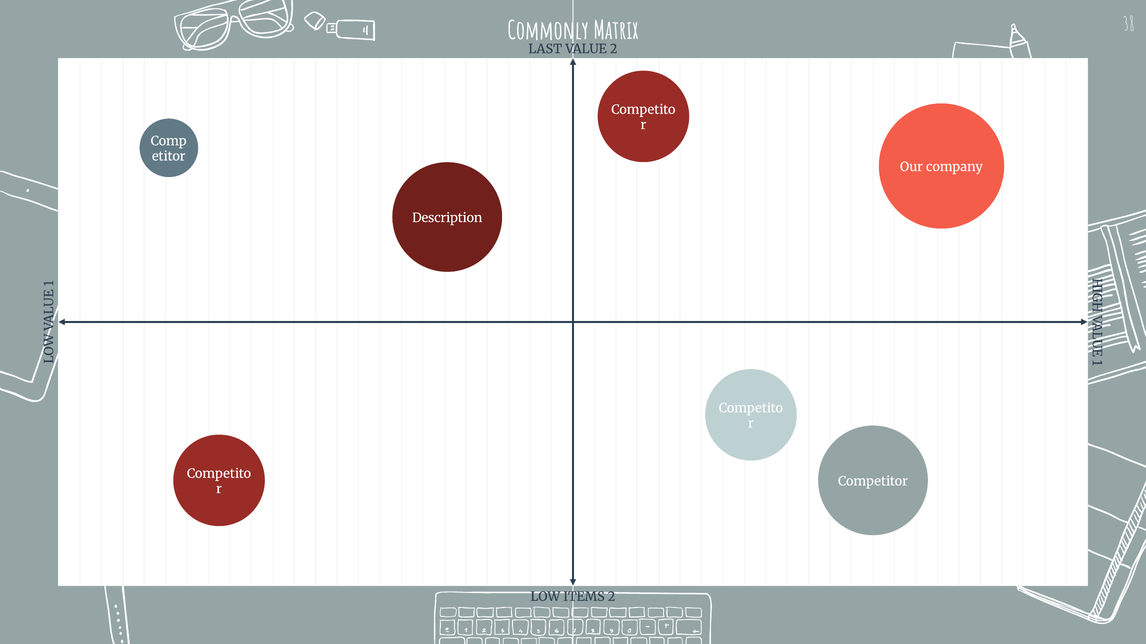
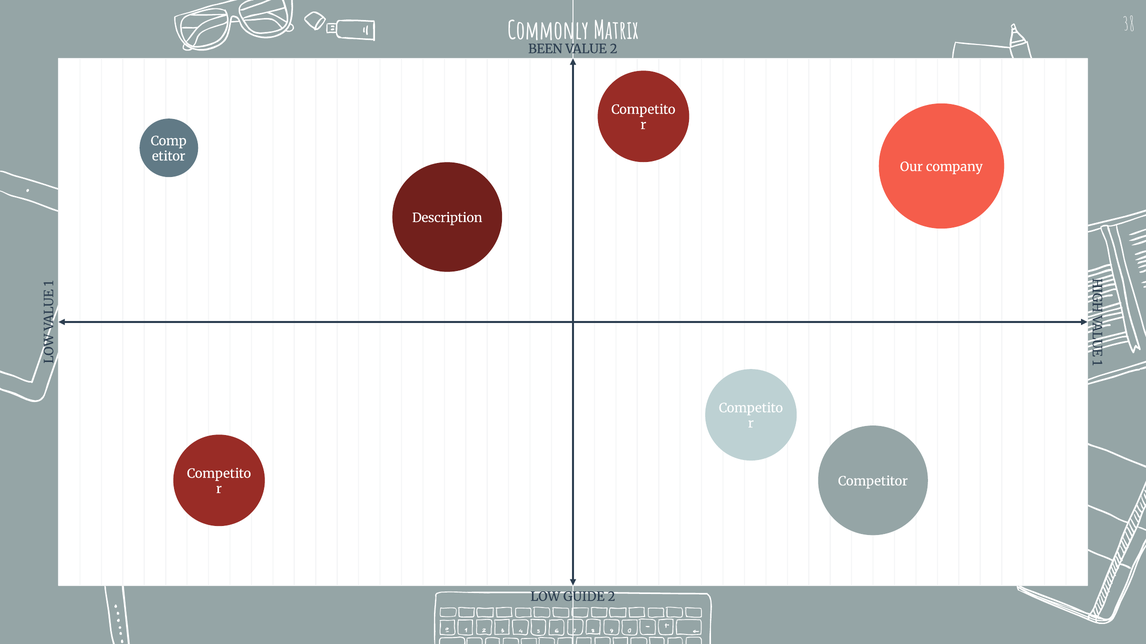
LAST: LAST -> BEEN (545, 49)
ITEMS: ITEMS -> GUIDE (584, 597)
